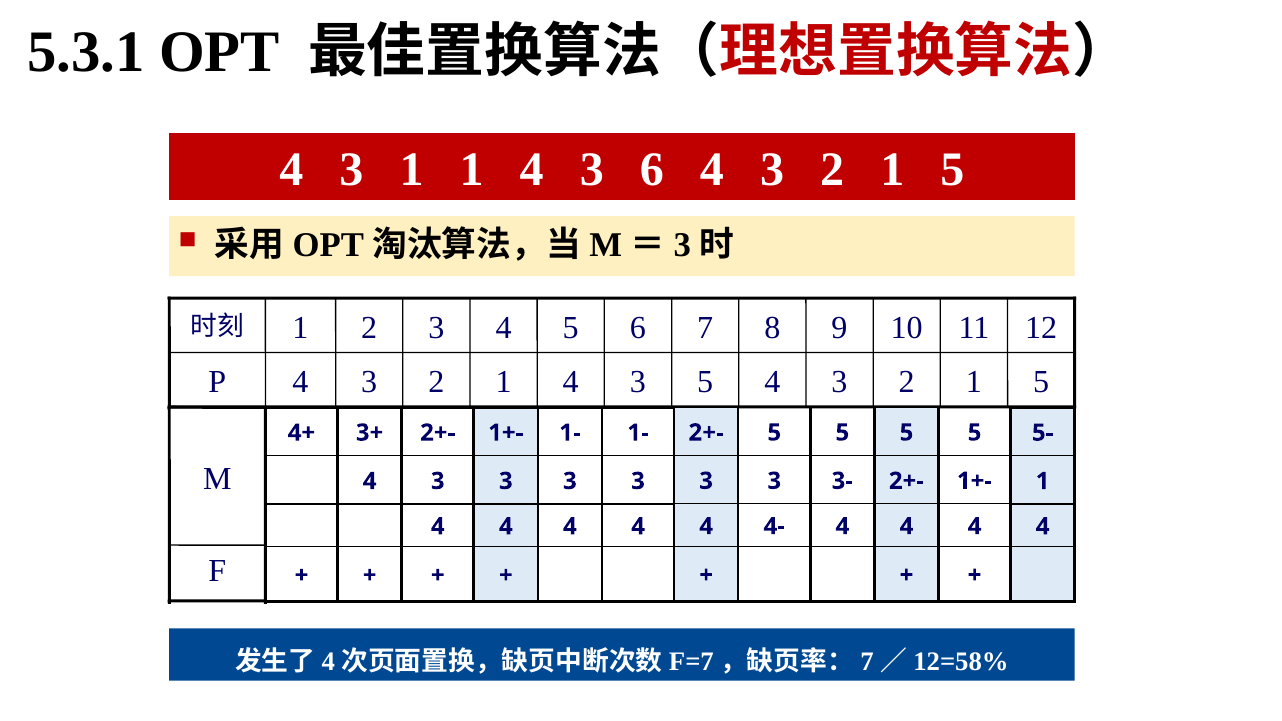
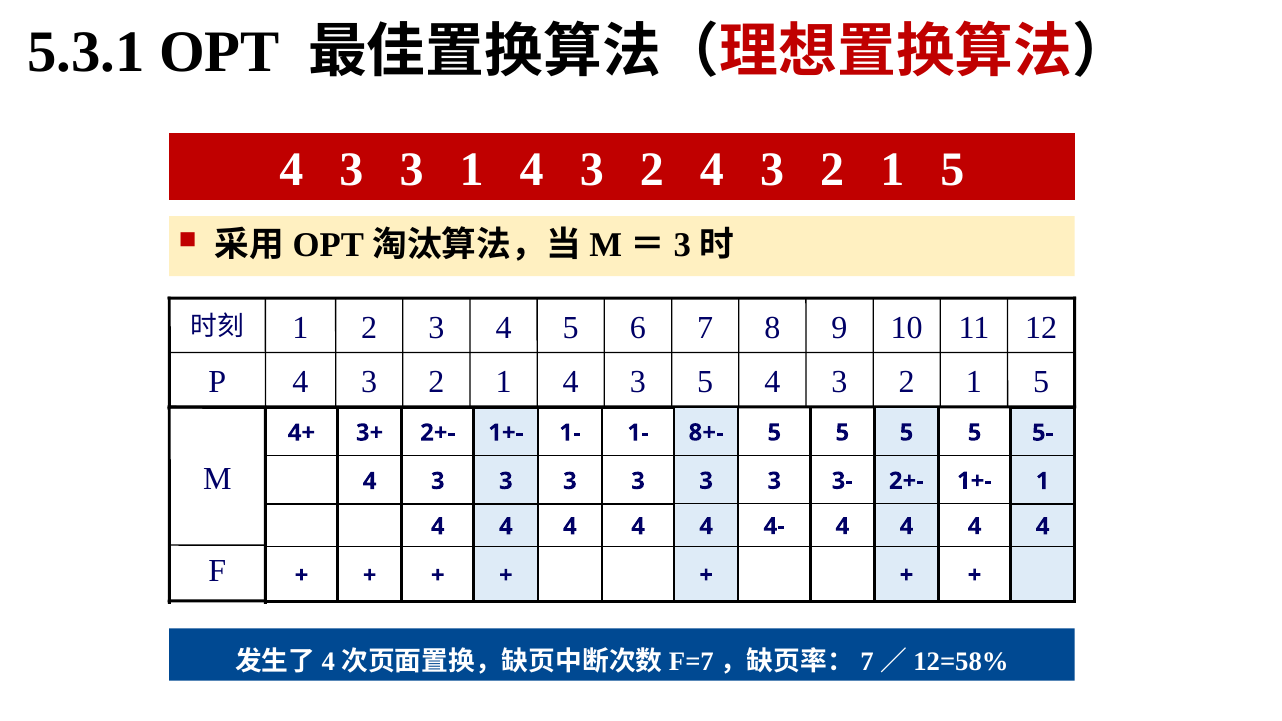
3 1: 1 -> 3 (412, 170)
1 4 3 6: 6 -> 2 (652, 170)
2+-: 2+- -> 8+- (706, 433)
